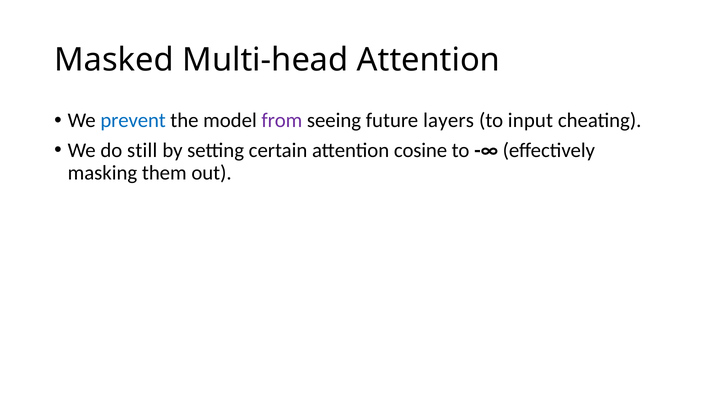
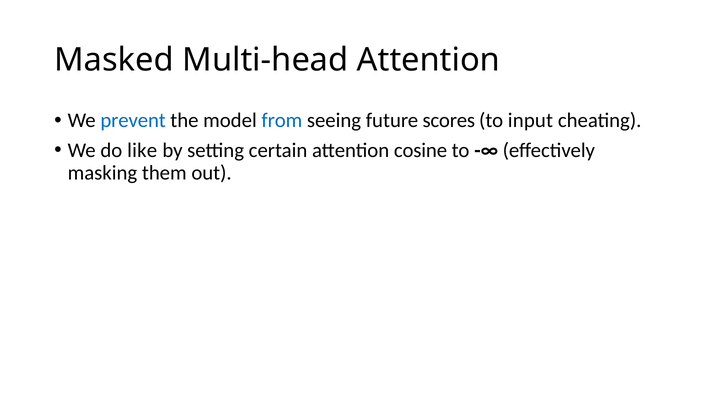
from colour: purple -> blue (282, 121)
layers: layers -> scores (449, 121)
still: still -> like (142, 150)
